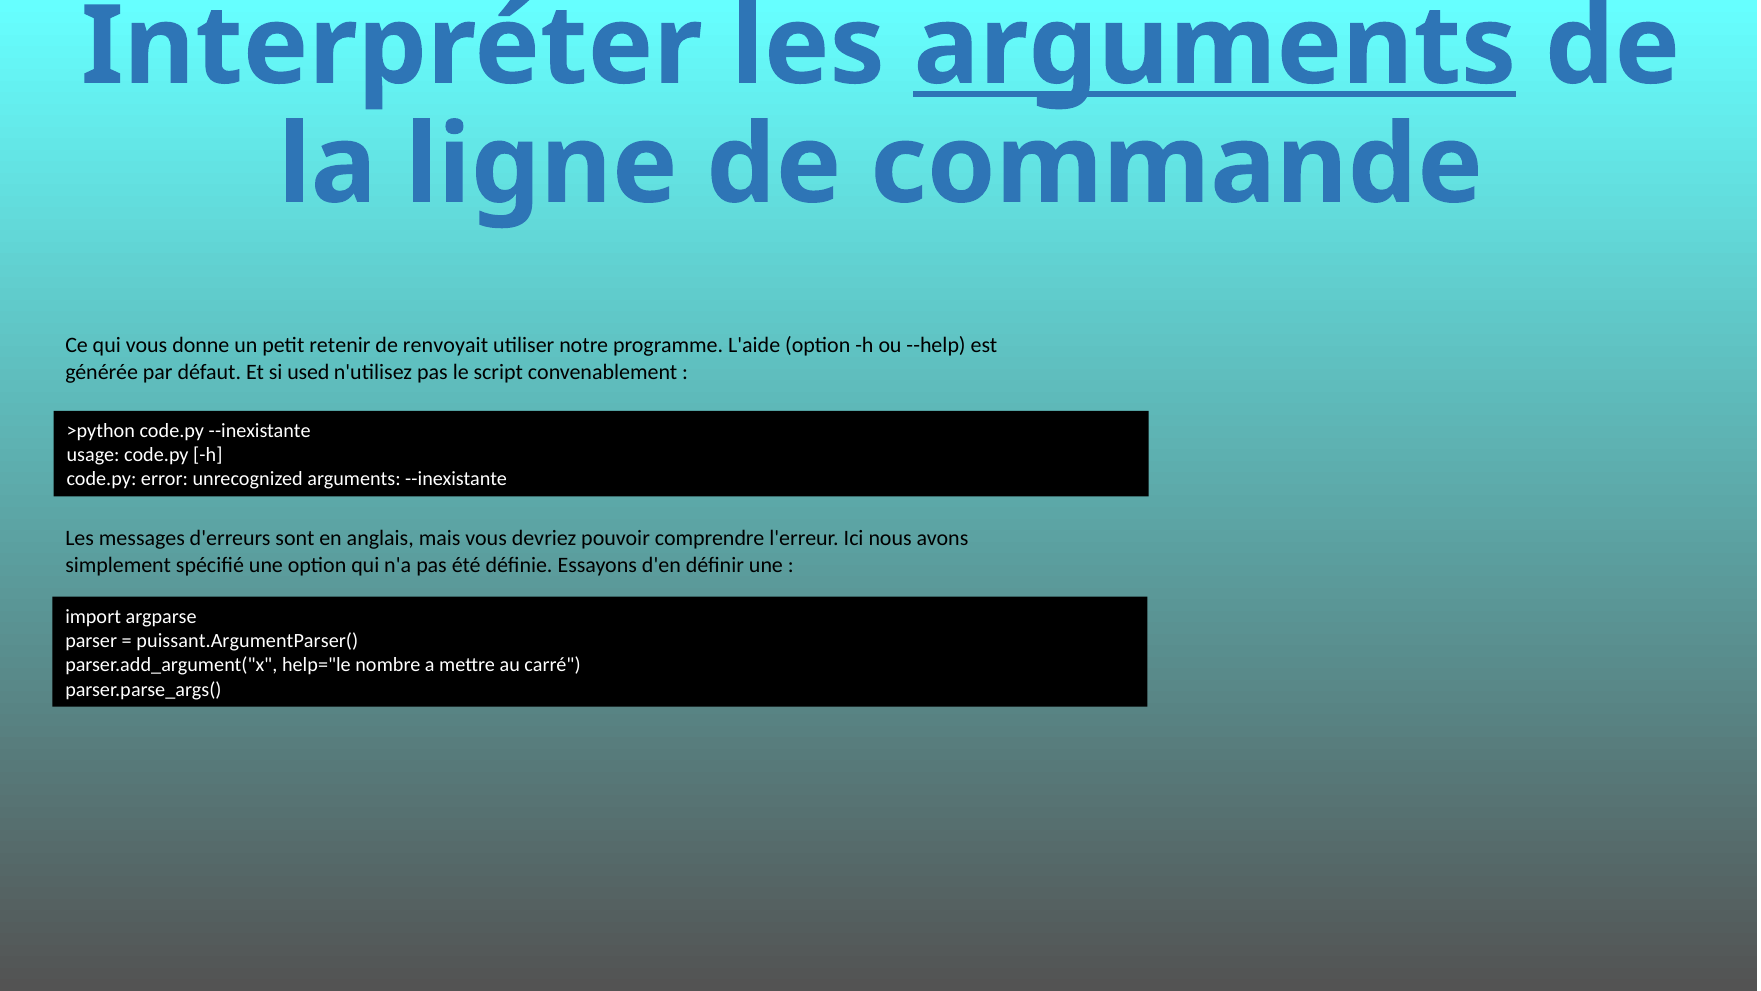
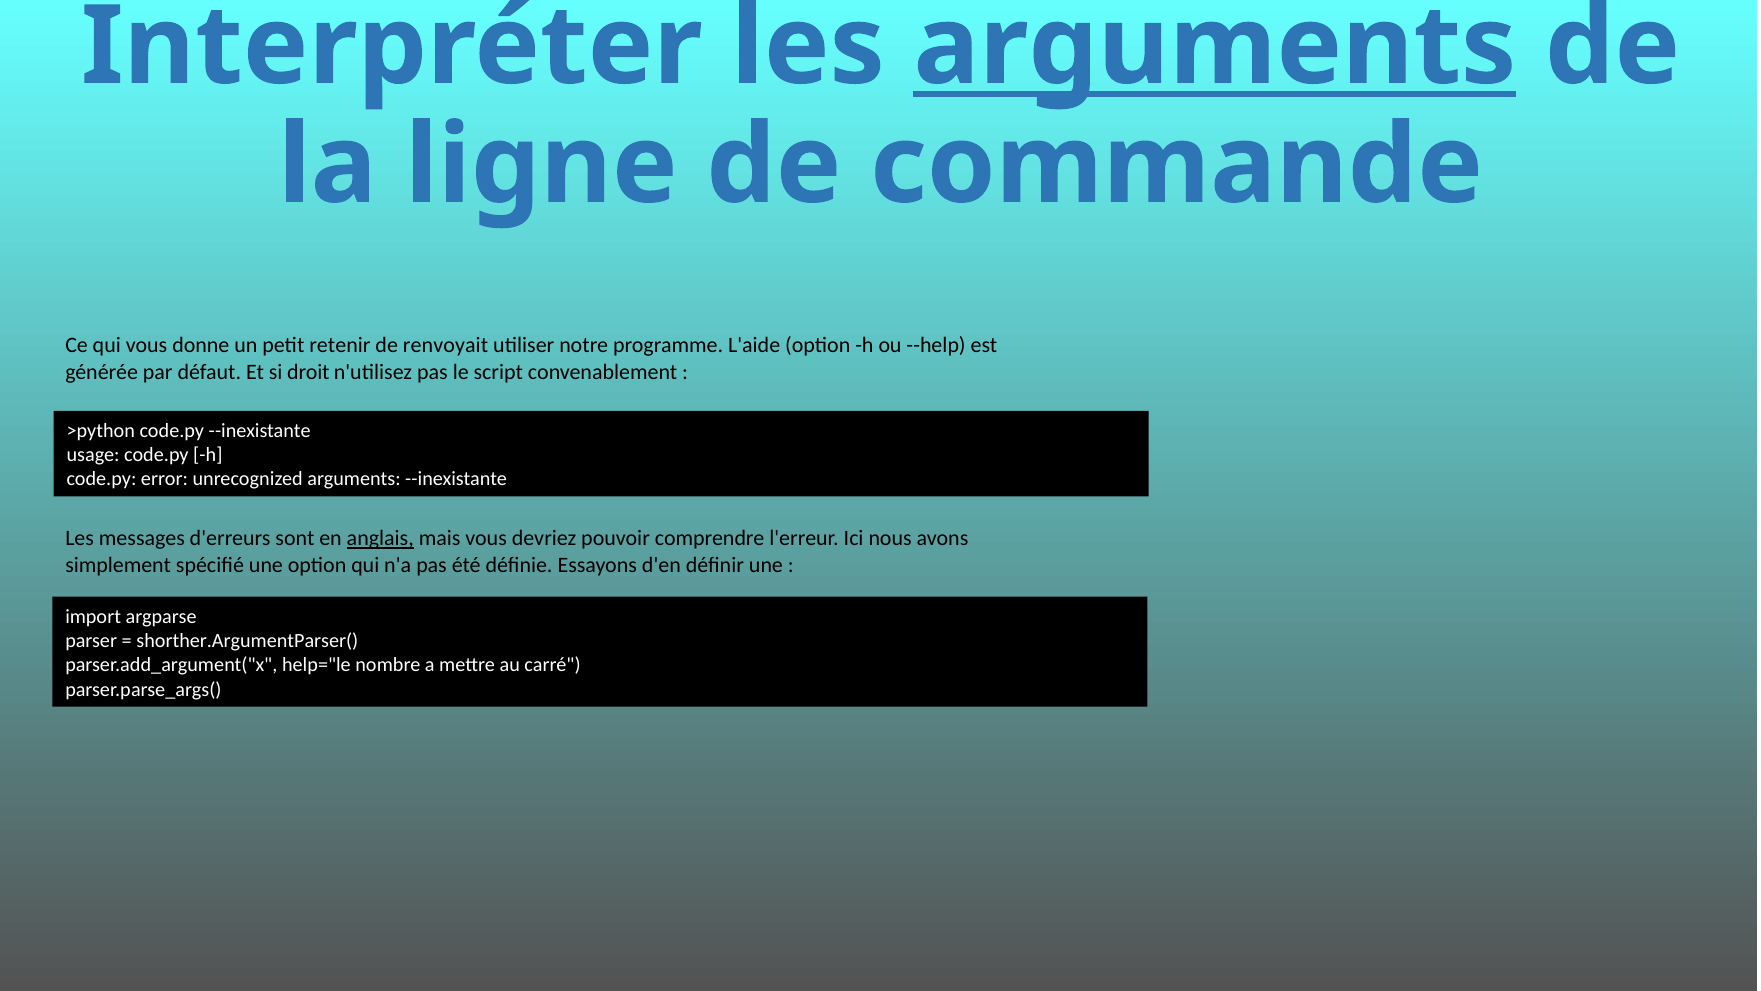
used: used -> droit (308, 372)
anglais underline: none -> present (380, 538)
puissant.ArgumentParser(: puissant.ArgumentParser( -> shorther.ArgumentParser( (247, 641)
